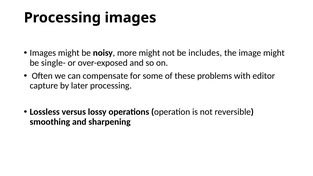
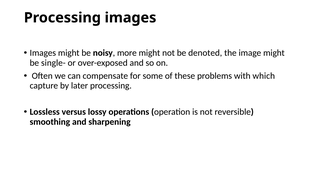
includes: includes -> denoted (205, 53)
editor: editor -> which (264, 76)
